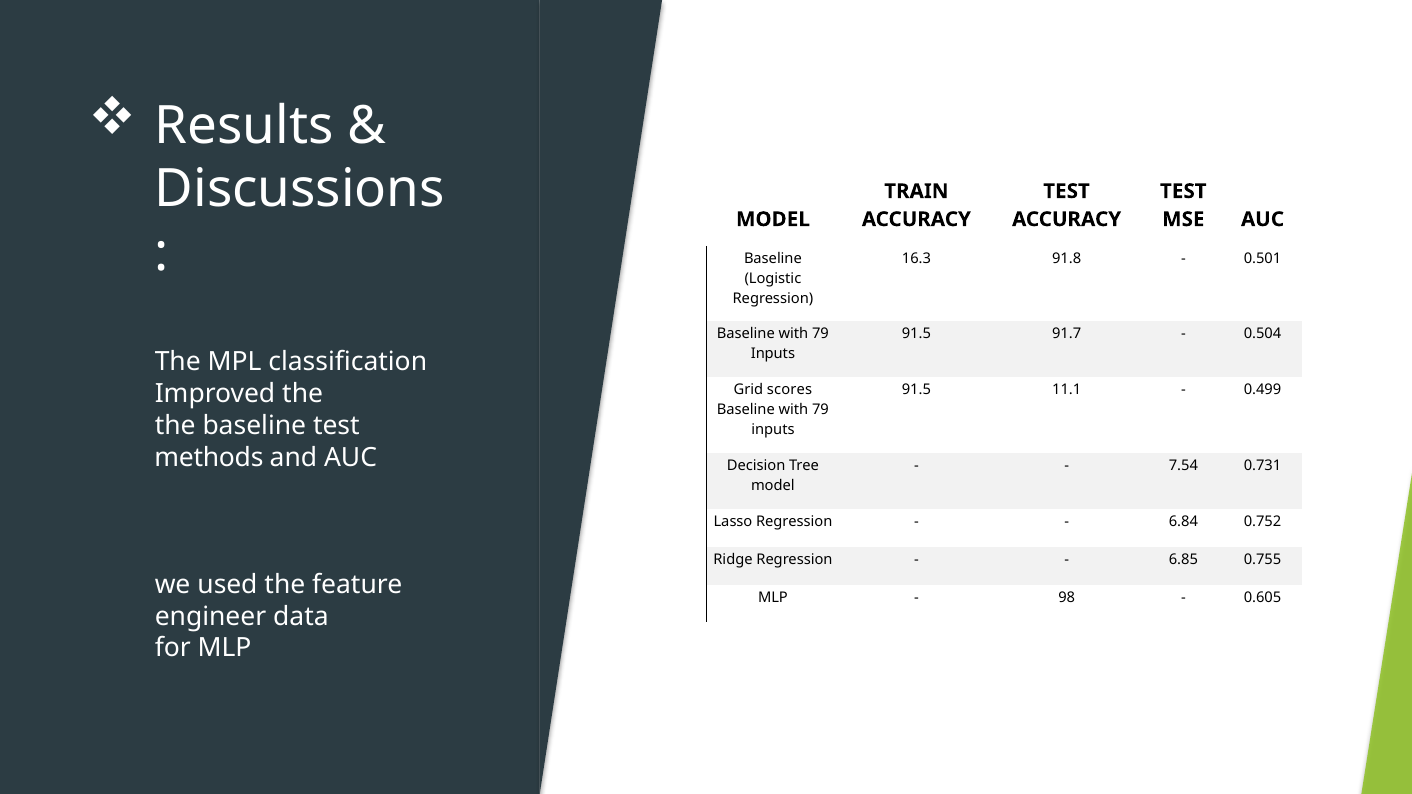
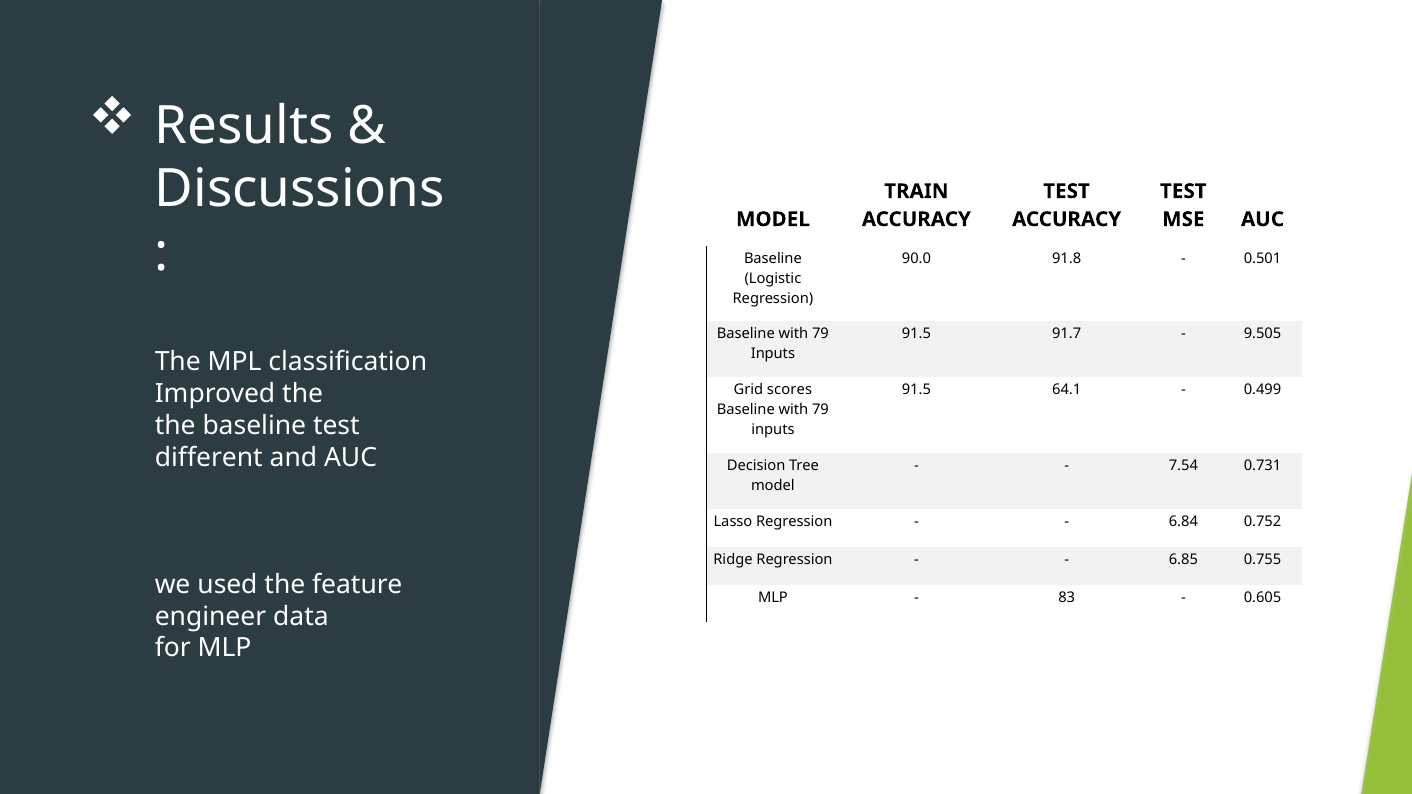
16.3: 16.3 -> 90.0 (916, 259)
0.504: 0.504 -> 9.505 (1263, 334)
11.1: 11.1 -> 64.1 (1067, 390)
methods: methods -> different (209, 458)
98: 98 -> 83 (1067, 597)
